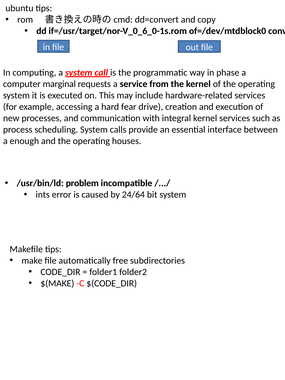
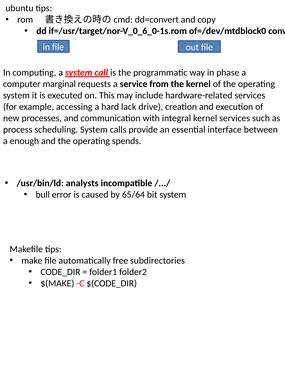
fear: fear -> lack (129, 107)
houses: houses -> spends (127, 141)
problem: problem -> analysts (82, 183)
ints: ints -> bull (43, 195)
24/64: 24/64 -> 65/64 (133, 195)
